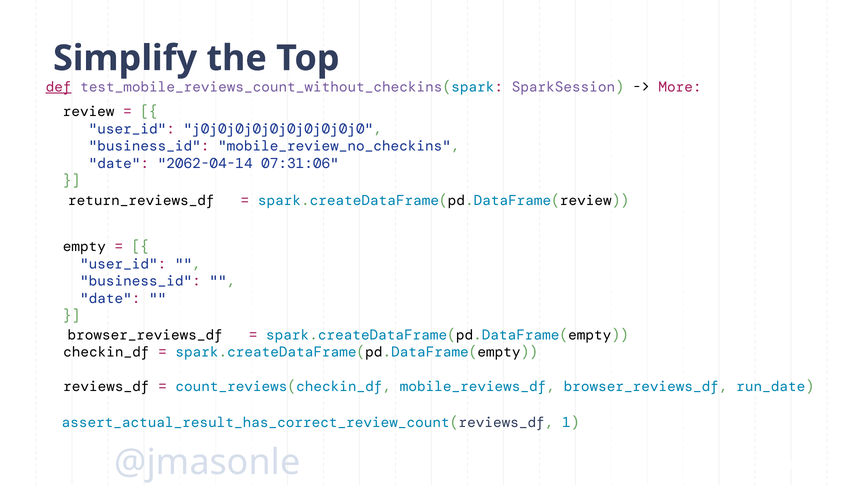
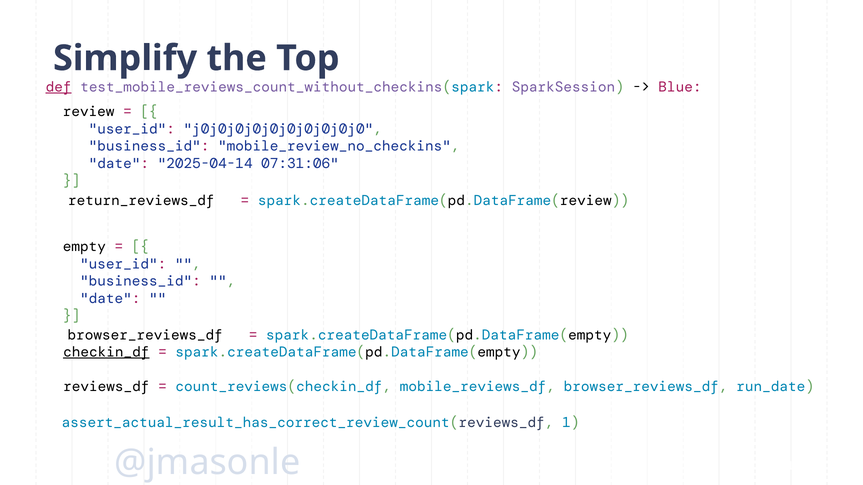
More: More -> Blue (680, 87)
2062-04-14: 2062-04-14 -> 2025-04-14 (205, 163)
checkin_df underline: none -> present (106, 352)
